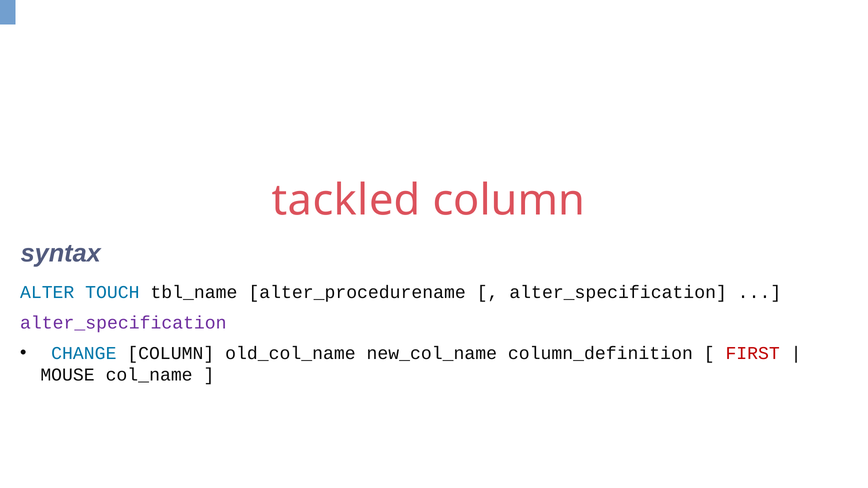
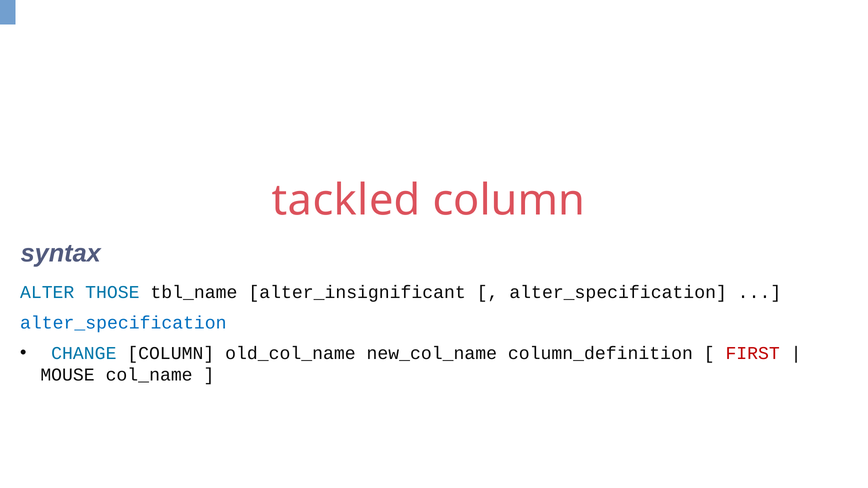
TOUCH: TOUCH -> THOSE (112, 293)
alter_procedurename: alter_procedurename -> alter_insignificant (357, 293)
alter_specification colour: purple -> blue (123, 323)
